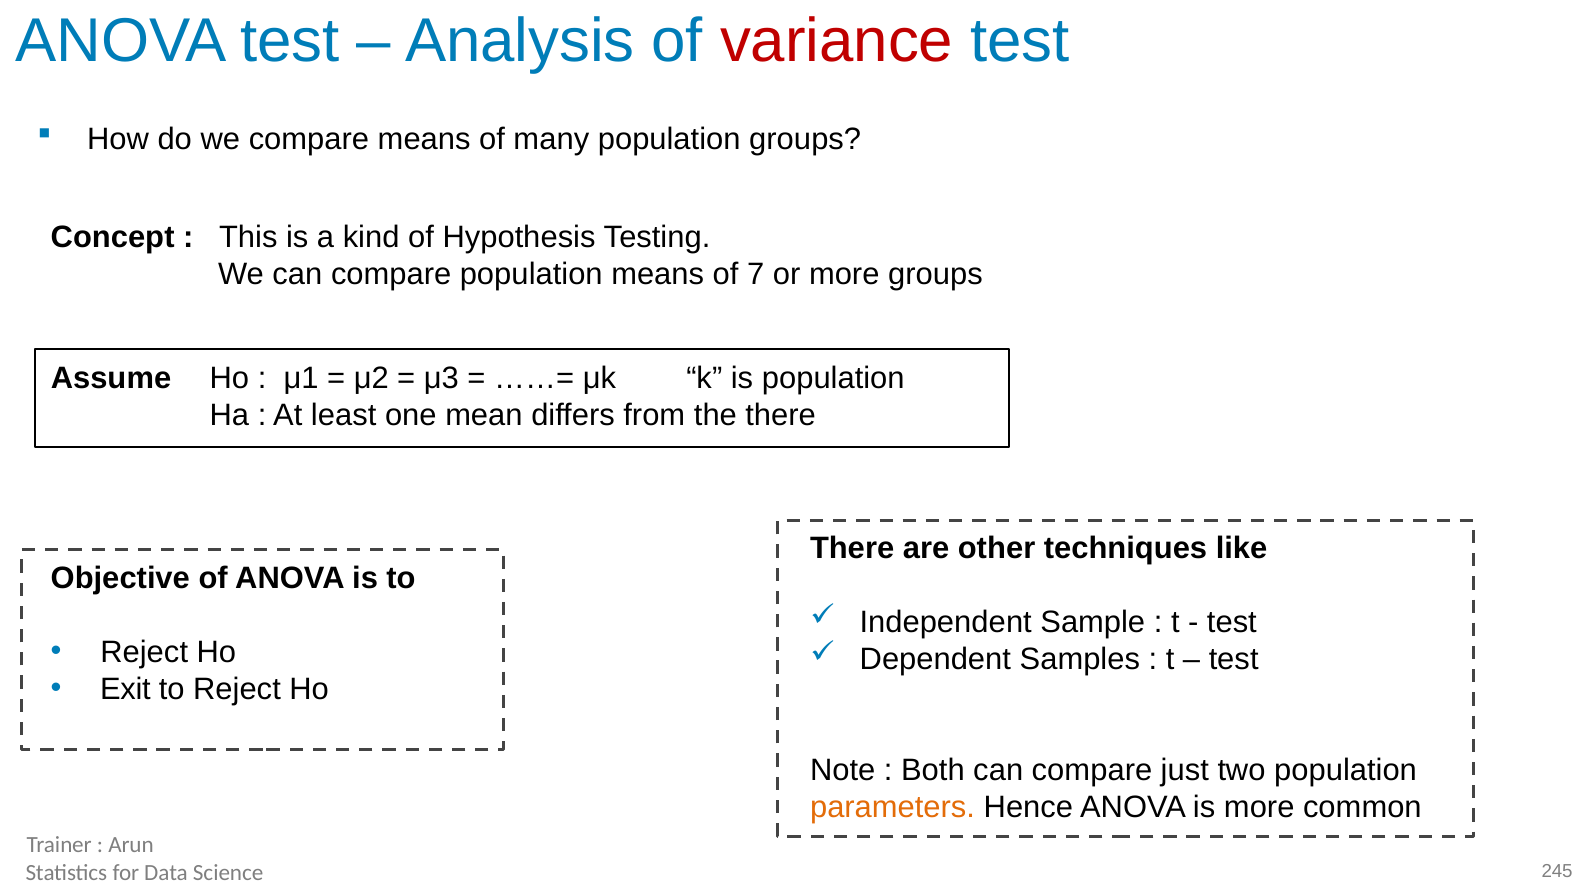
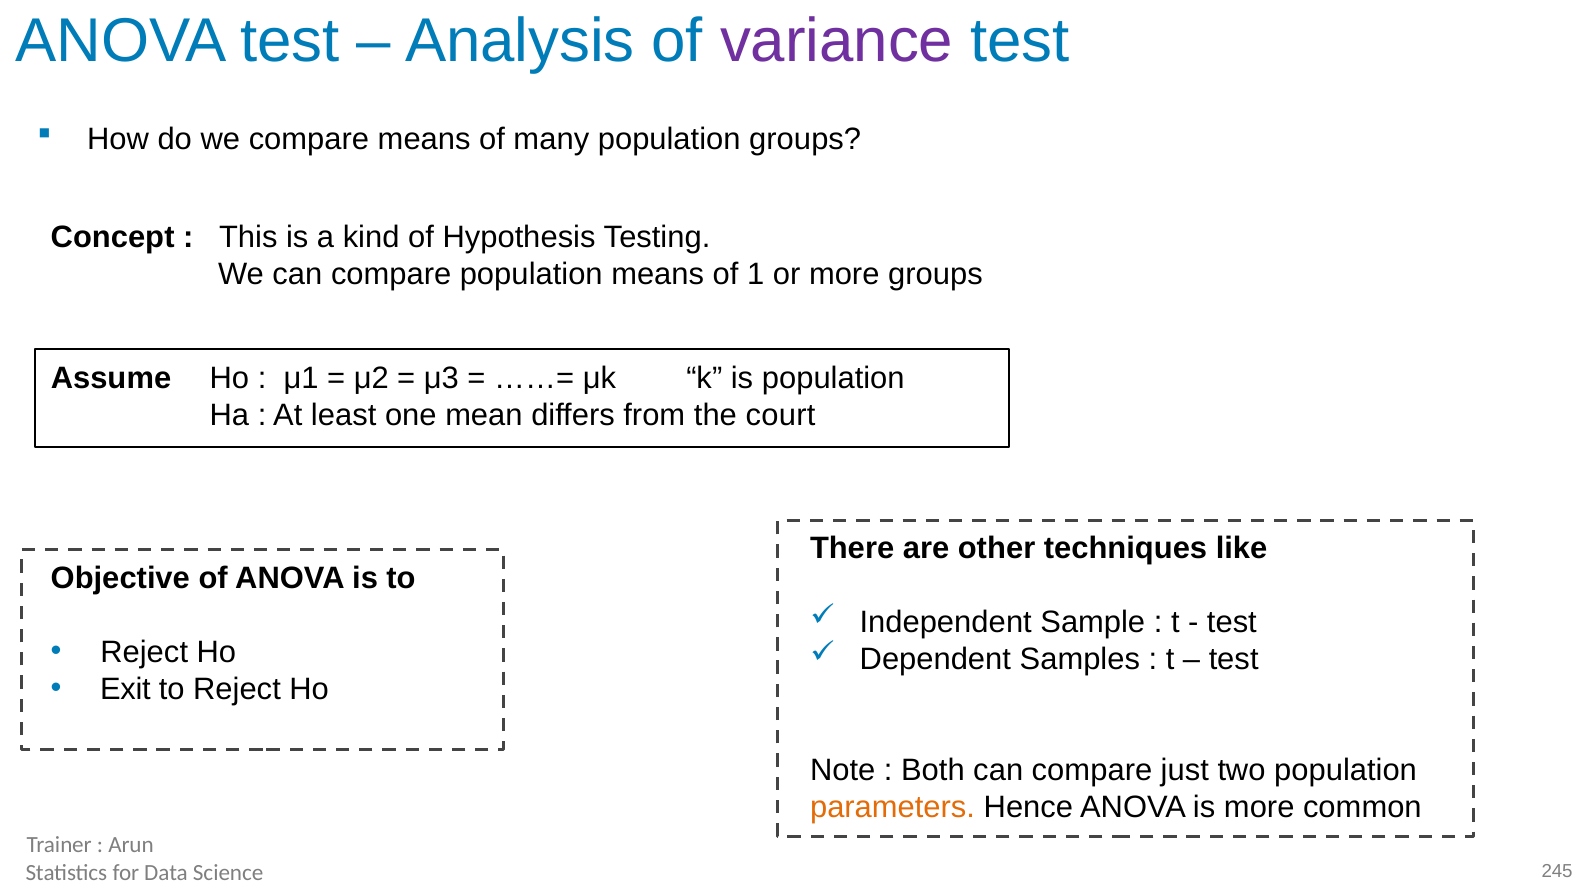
variance colour: red -> purple (837, 41)
7: 7 -> 1 (756, 274)
the there: there -> court (781, 415)
